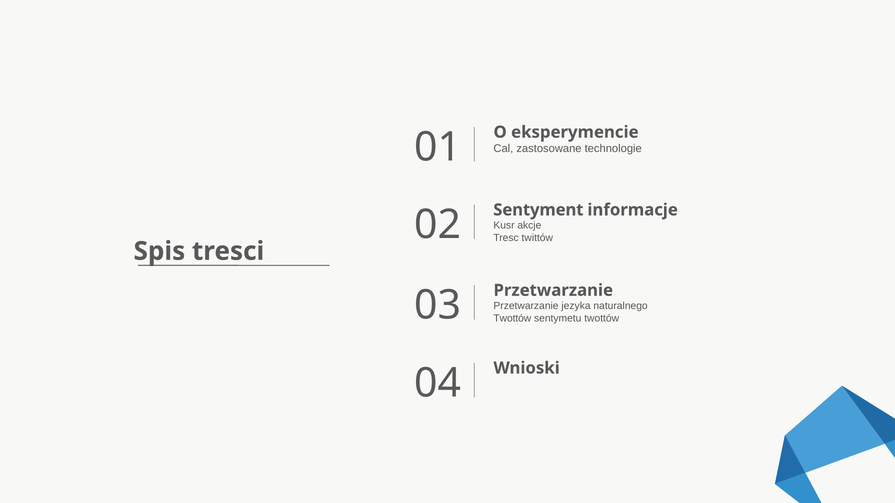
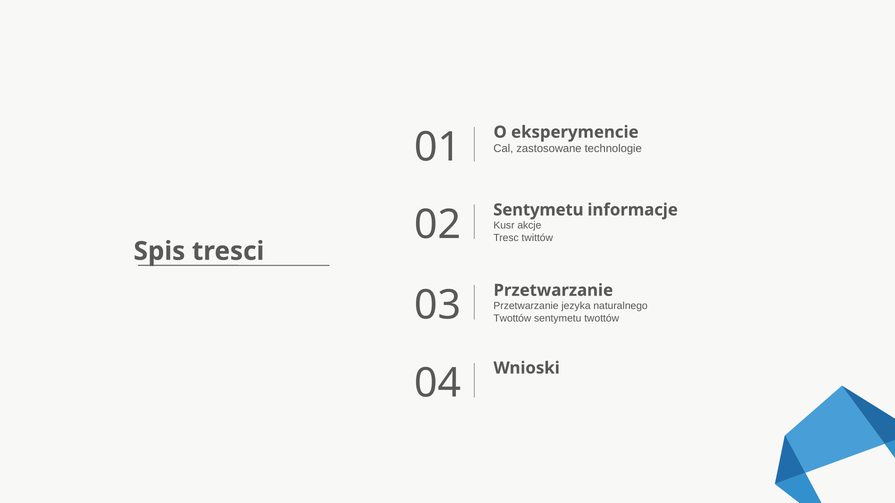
Sentyment: Sentyment -> Sentymetu (538, 210)
